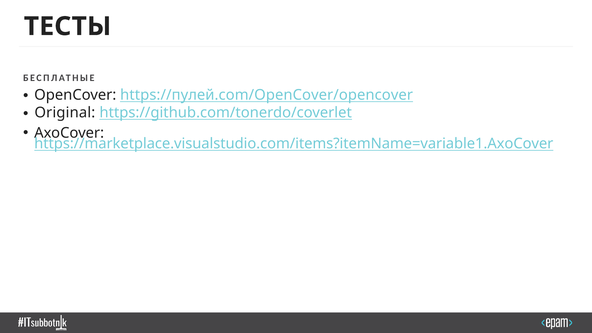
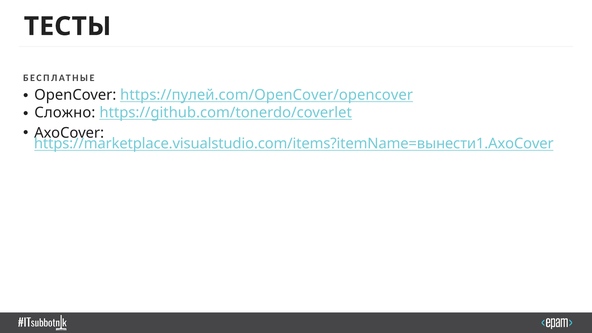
Original: Original -> Сложно (65, 113)
https://marketplace.visualstudio.com/items?itemName=variable1.AxoCover: https://marketplace.visualstudio.com/items?itemName=variable1.AxoCover -> https://marketplace.visualstudio.com/items?itemName=вынести1.AxoCover (294, 144)
